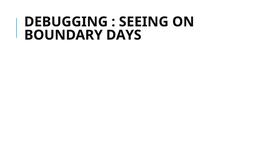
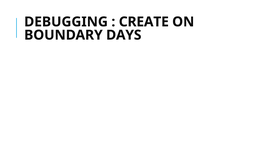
SEEING: SEEING -> CREATE (144, 22)
